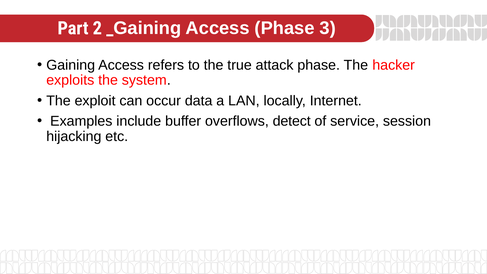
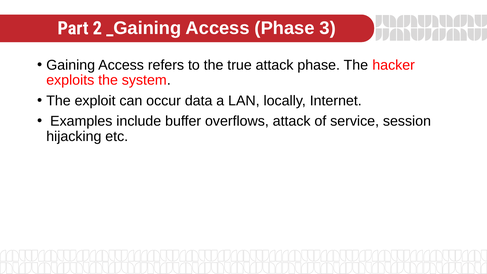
overflows detect: detect -> attack (292, 121)
